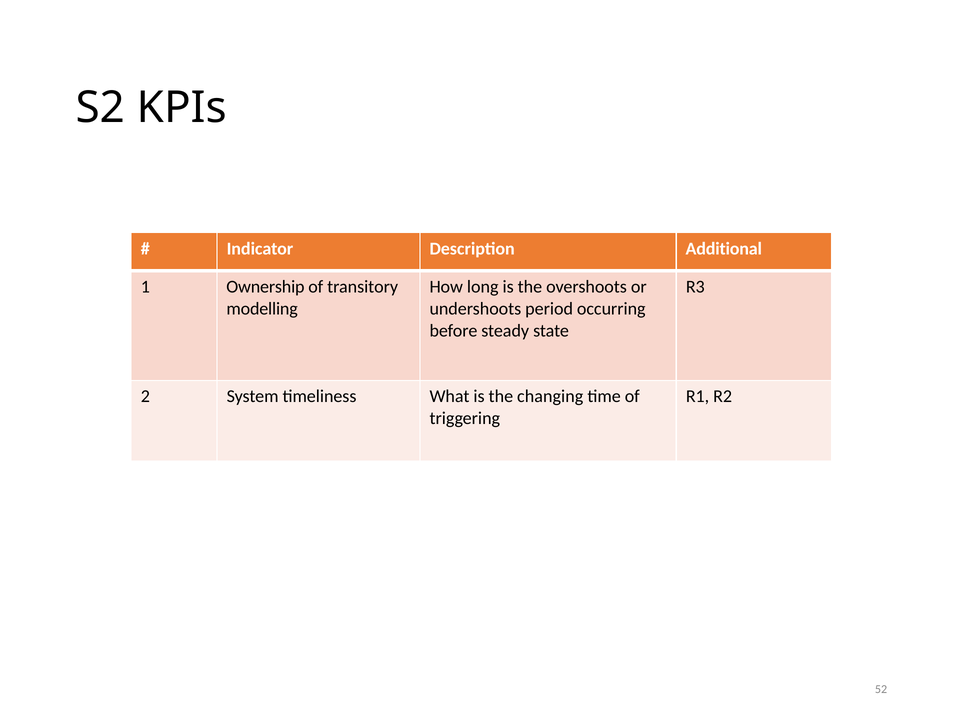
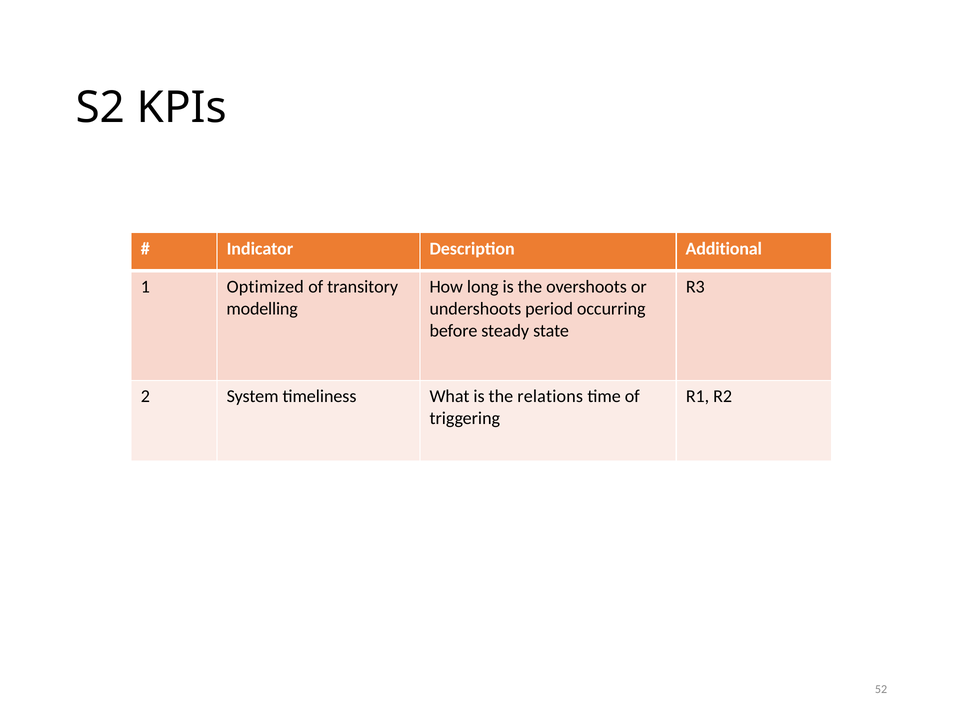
Ownership: Ownership -> Optimized (265, 287)
changing: changing -> relations (550, 397)
